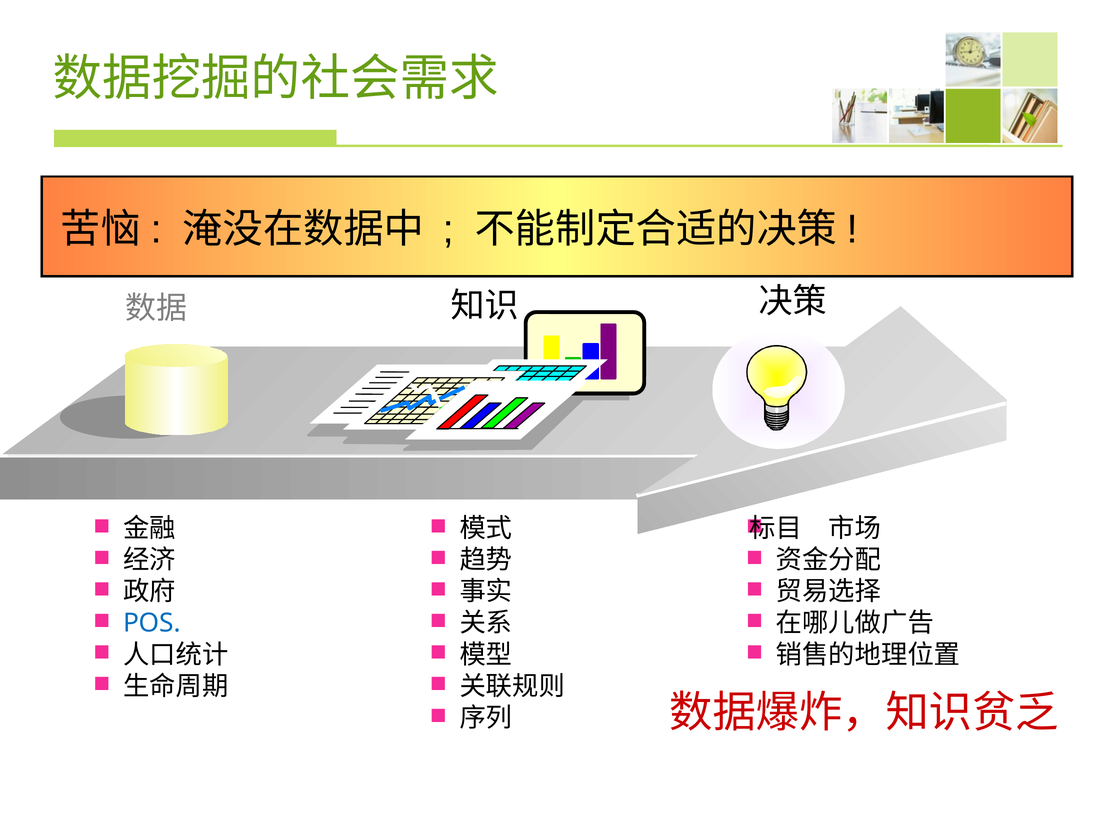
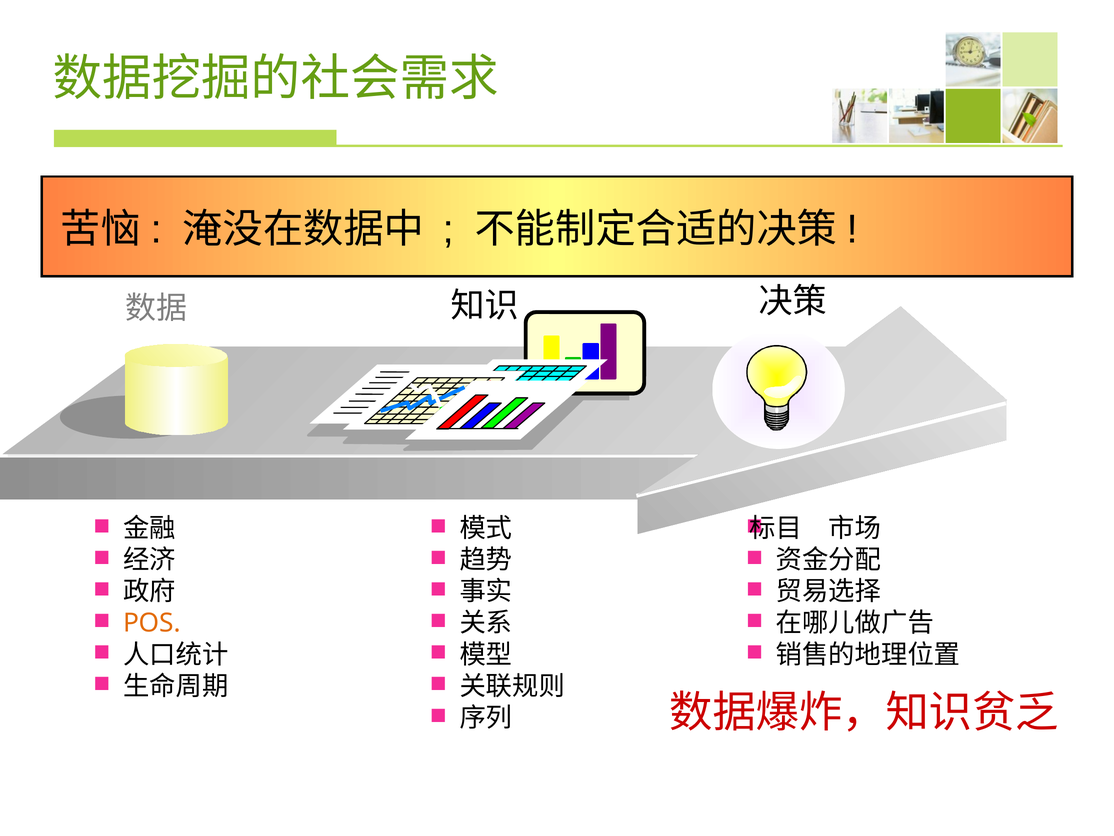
POS colour: blue -> orange (152, 623)
